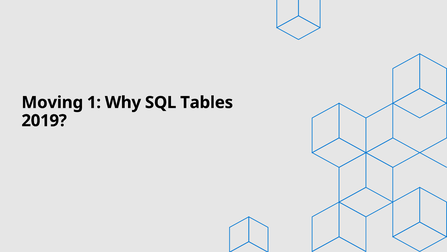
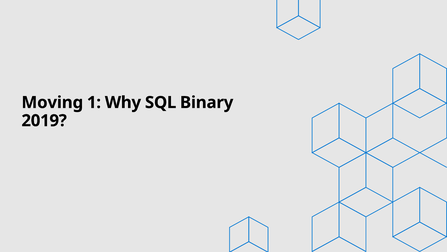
Tables: Tables -> Binary (207, 102)
